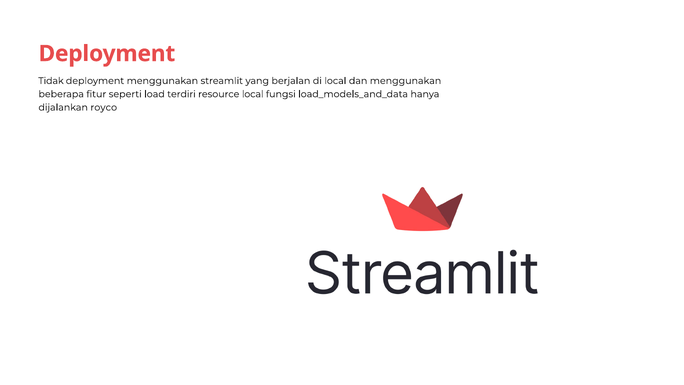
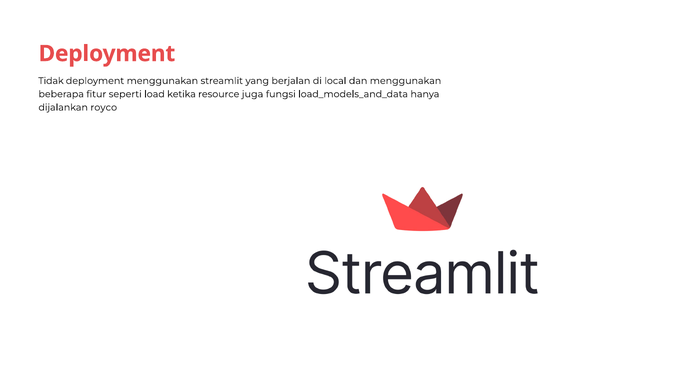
terdiri: terdiri -> ketika (182, 94)
resource local: local -> juga (253, 94)
